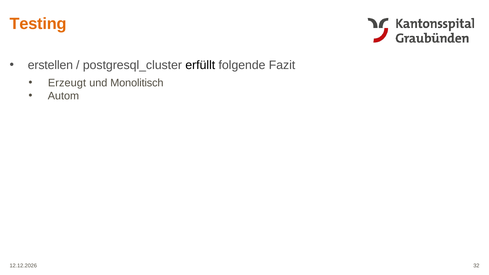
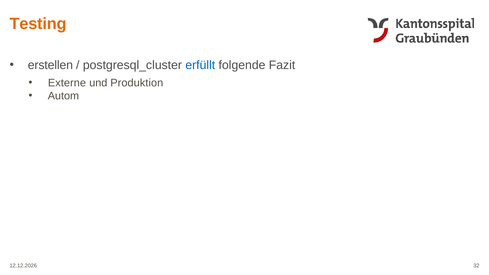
erfüllt colour: black -> blue (200, 65)
Erzeugt: Erzeugt -> Externe (67, 83)
Monolitisch: Monolitisch -> Produktion (137, 83)
